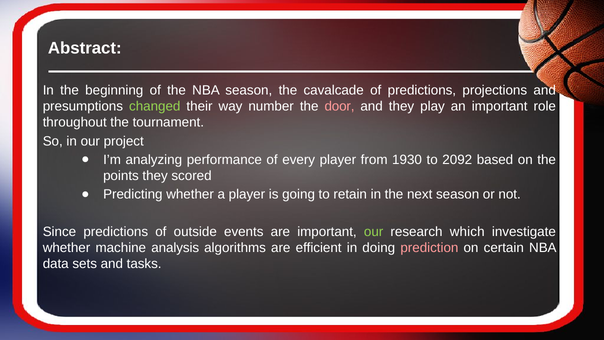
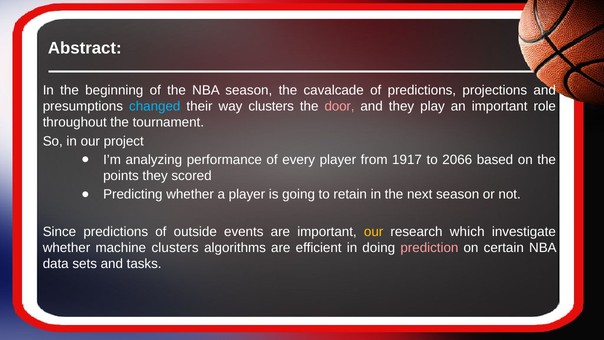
changed colour: light green -> light blue (155, 106)
way number: number -> clusters (271, 106)
1930: 1930 -> 1917 (407, 160)
2092: 2092 -> 2066 (457, 160)
our colour: light green -> yellow (374, 232)
machine analysis: analysis -> clusters (175, 248)
